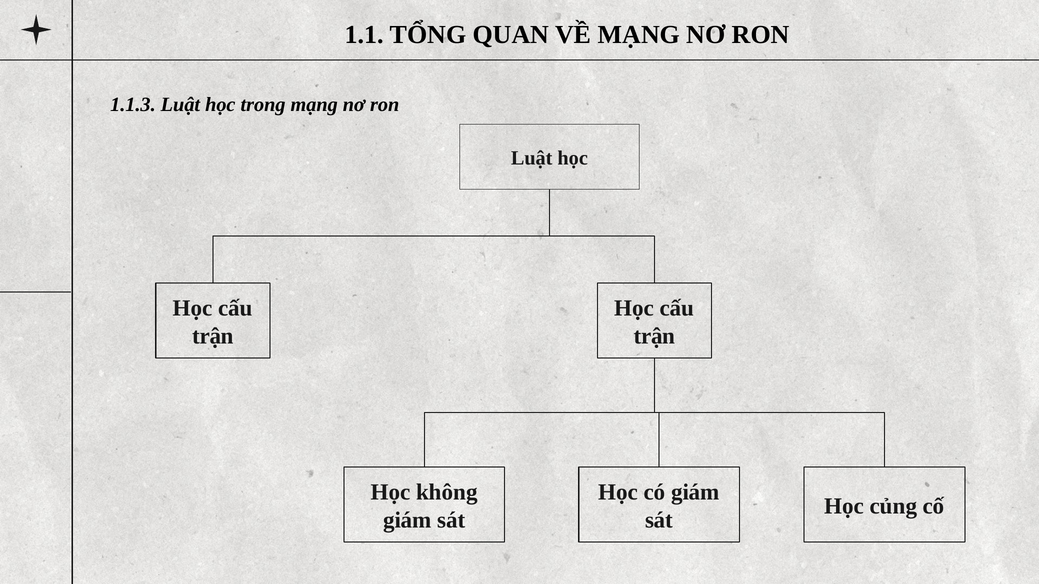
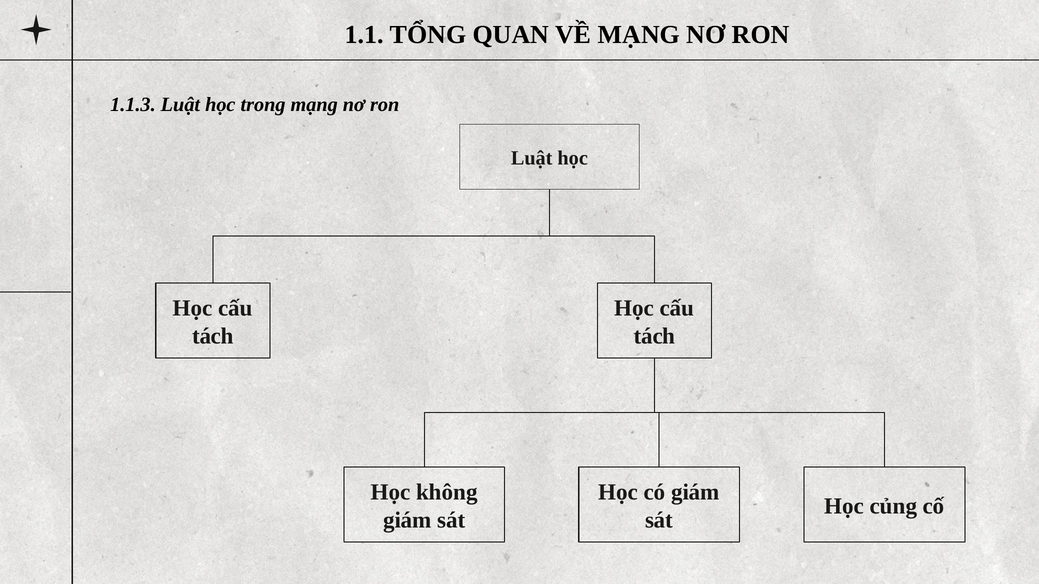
trận: trận -> tách (213, 336)
trận: trận -> tách (655, 336)
